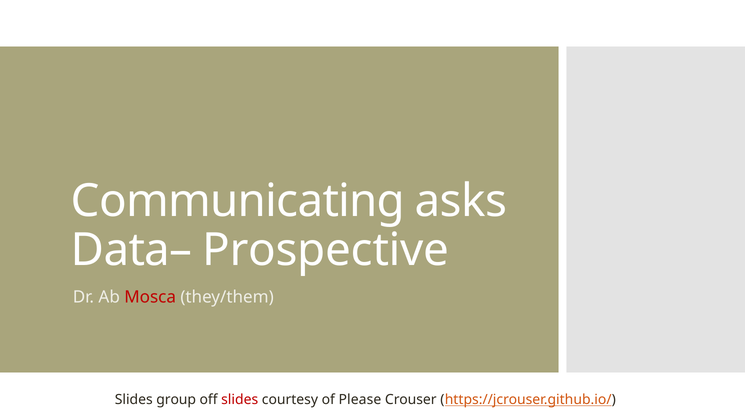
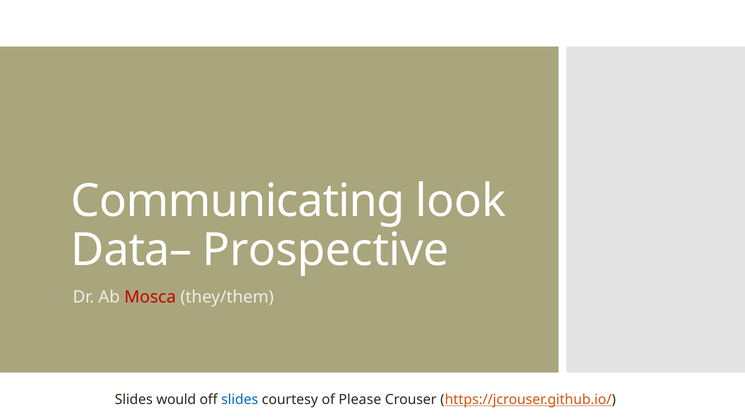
asks: asks -> look (461, 201)
group: group -> would (176, 400)
slides colour: red -> blue (240, 400)
